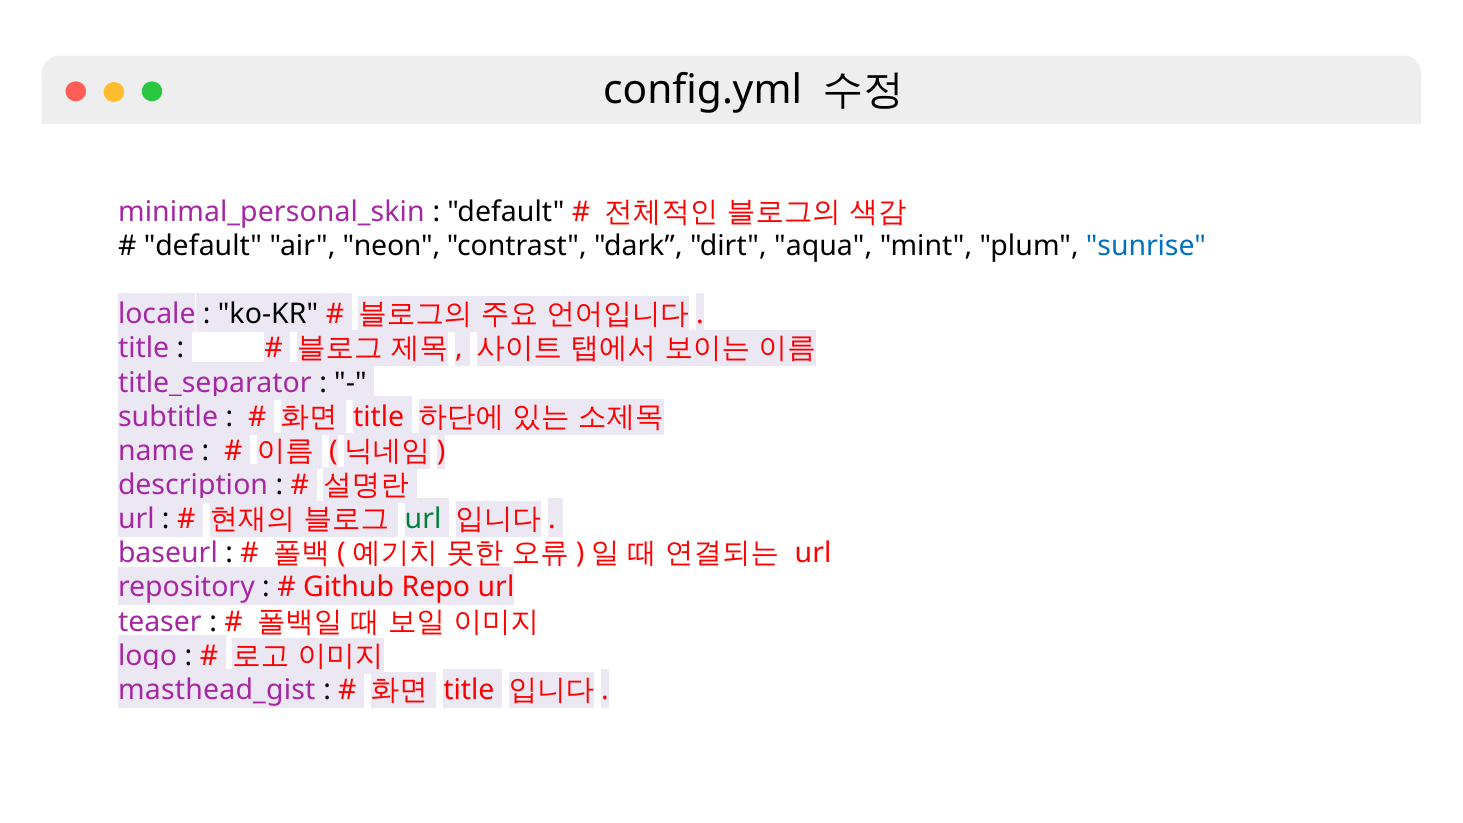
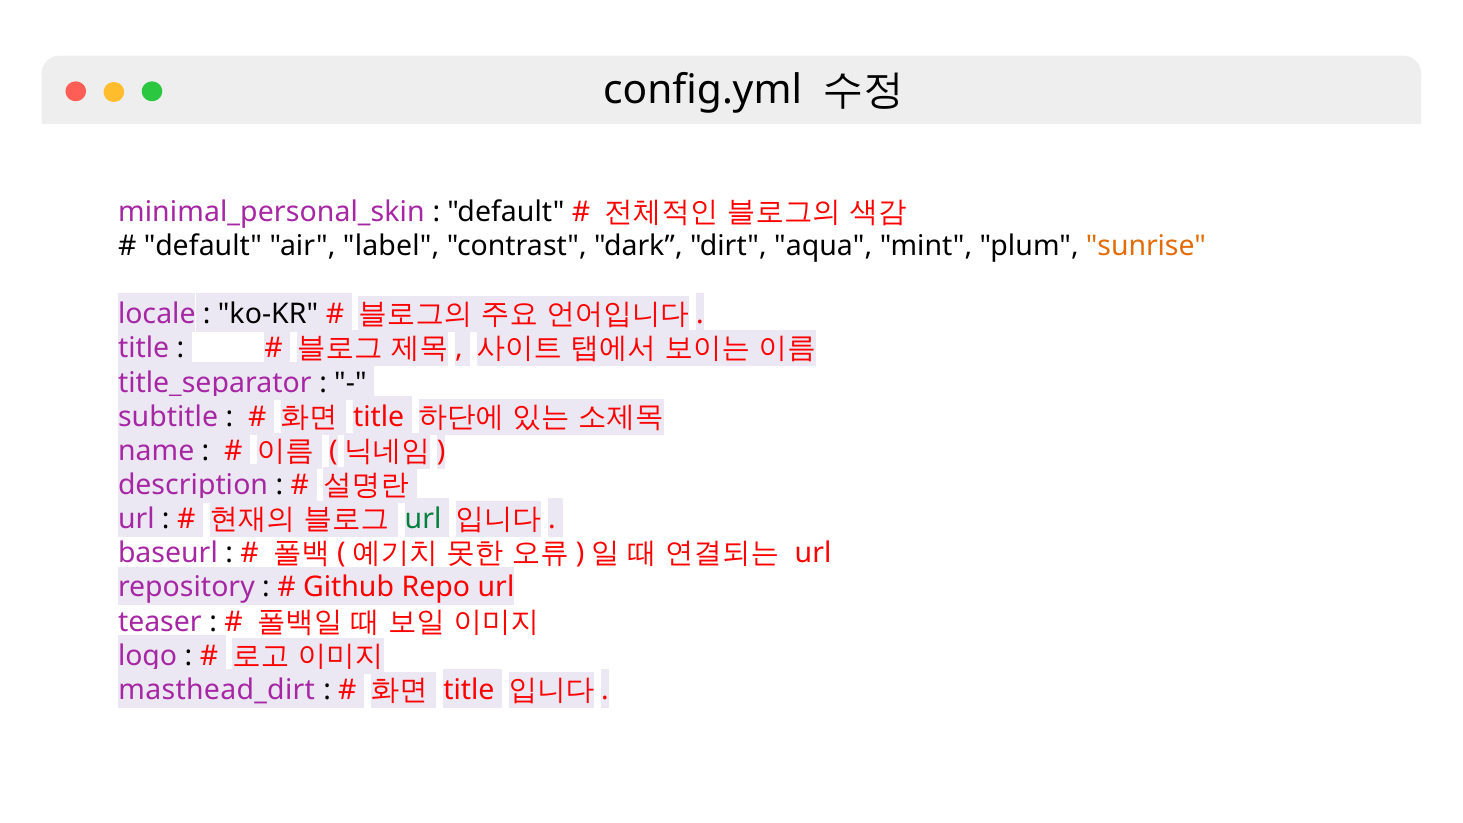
neon: neon -> label (391, 246)
sunrise colour: blue -> orange (1146, 246)
masthead_gist: masthead_gist -> masthead_dirt (217, 690)
